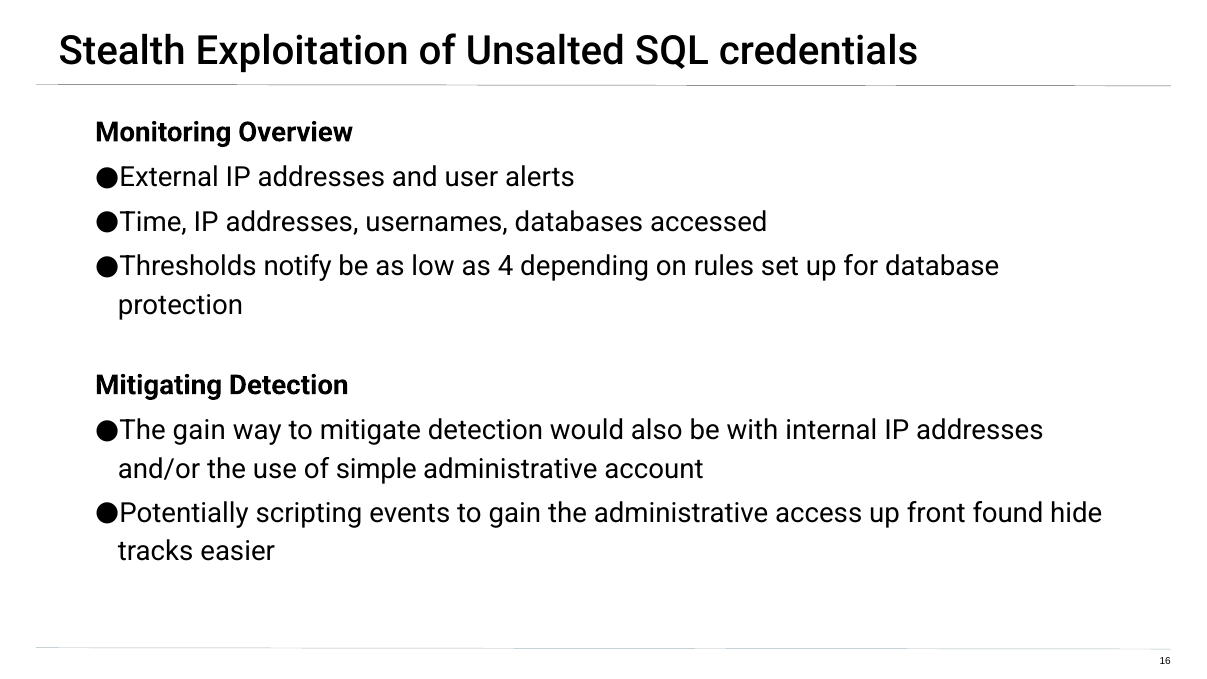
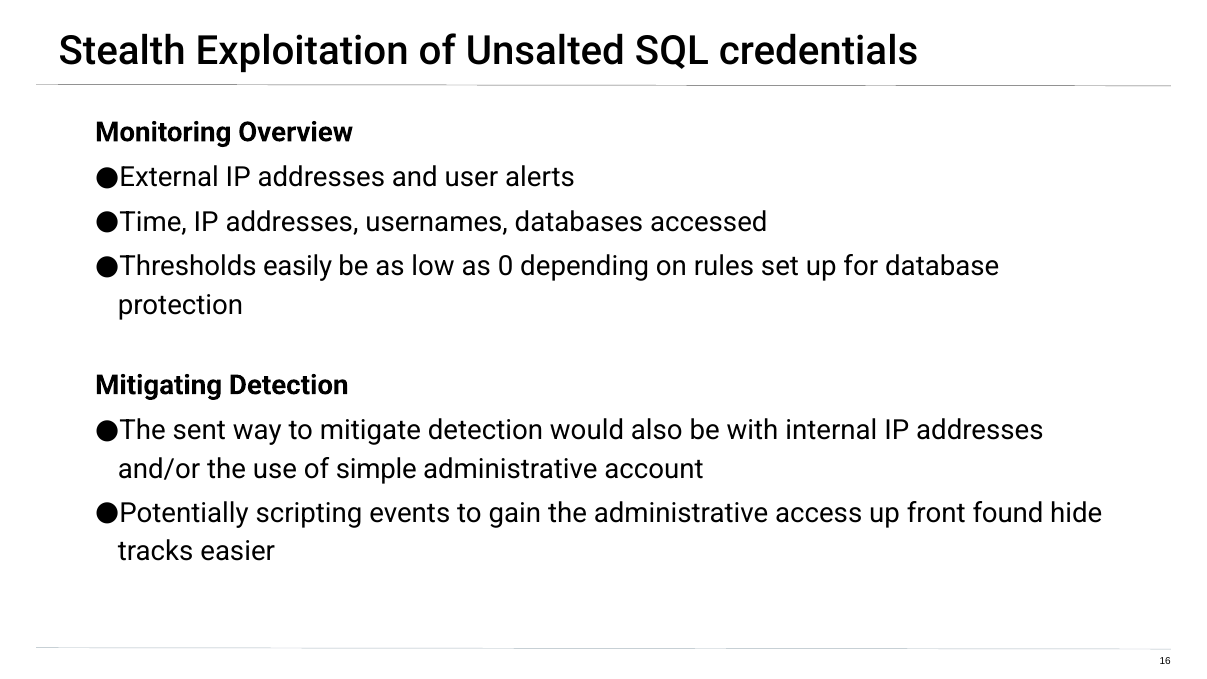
notify: notify -> easily (298, 267)
4: 4 -> 0 (506, 267)
The gain: gain -> sent (199, 431)
